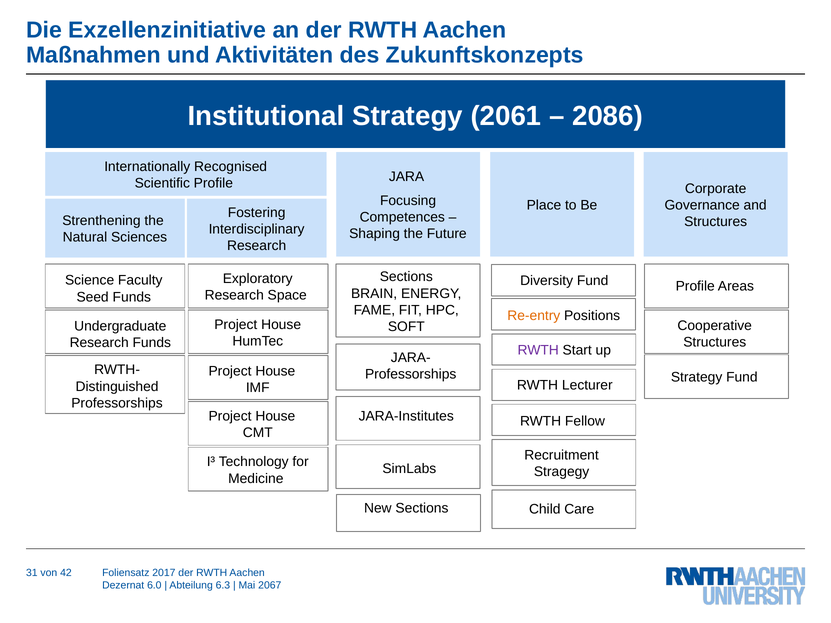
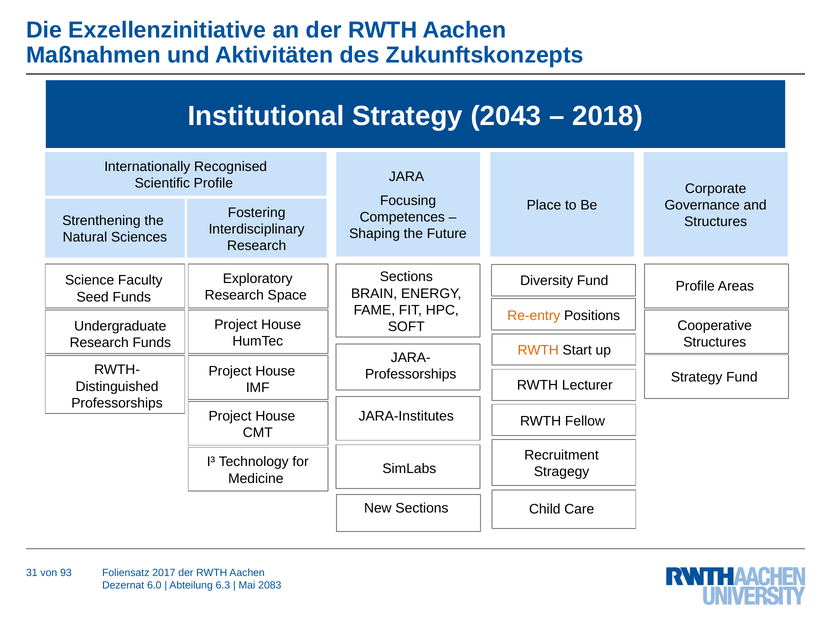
2061: 2061 -> 2043 (506, 116)
2086: 2086 -> 2018 (608, 116)
RWTH colour: purple -> orange (538, 350)
42: 42 -> 93 (66, 573)
2067: 2067 -> 2083 (270, 585)
